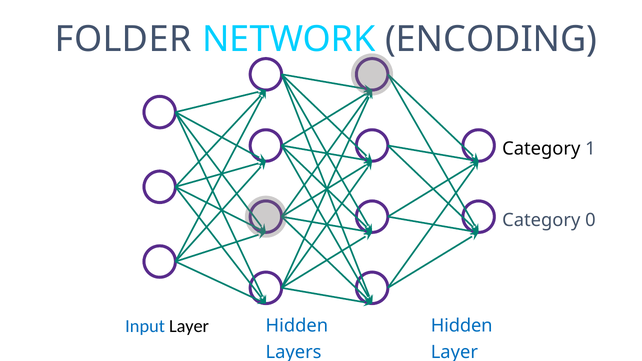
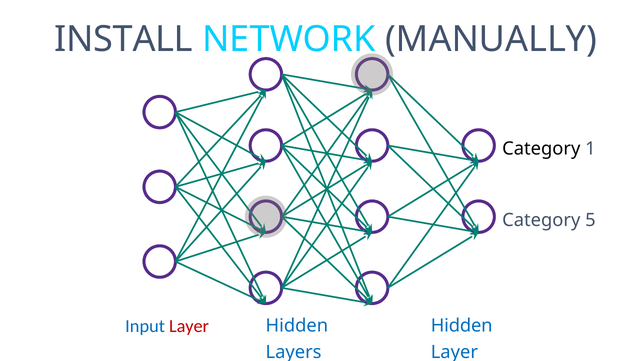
FOLDER: FOLDER -> INSTALL (124, 40)
ENCODING: ENCODING -> MANUALLY (491, 40)
0: 0 -> 5 (590, 220)
Layer colour: black -> red (189, 326)
